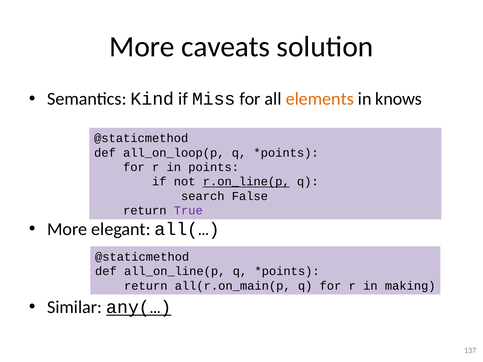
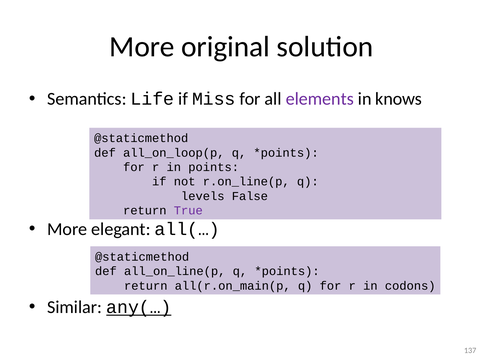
caveats: caveats -> original (226, 47)
Kind: Kind -> Life (152, 99)
elements colour: orange -> purple (320, 99)
r.on_line(p underline: present -> none (246, 182)
search: search -> levels (203, 196)
making: making -> codons (410, 286)
